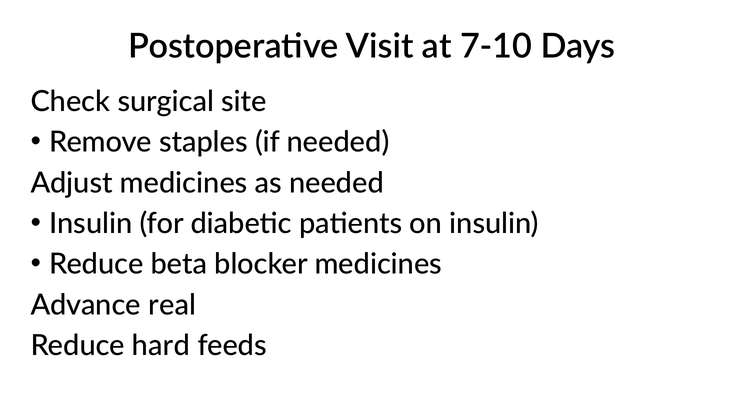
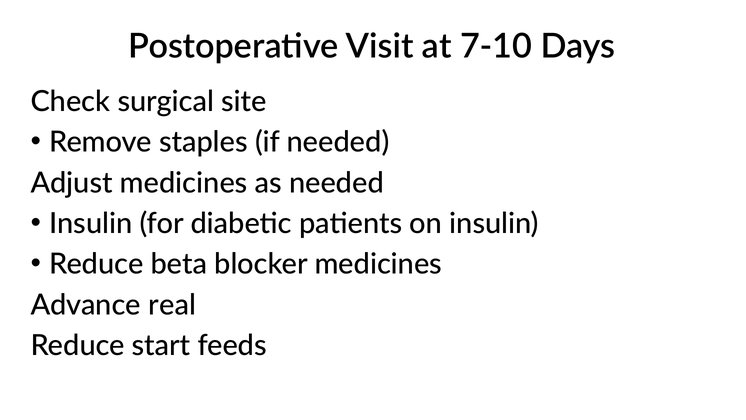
hard: hard -> start (161, 345)
